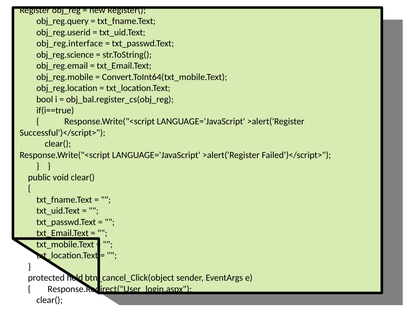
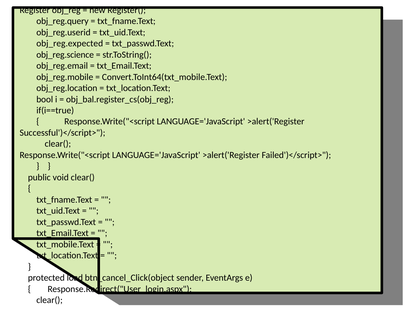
obj_reg.interface: obj_reg.interface -> obj_reg.expected (70, 43)
held: held -> load (75, 277)
